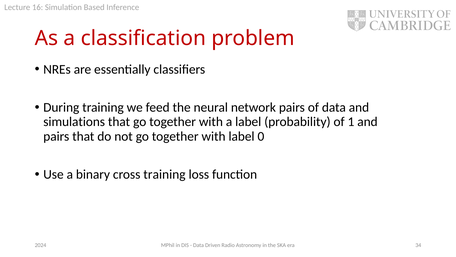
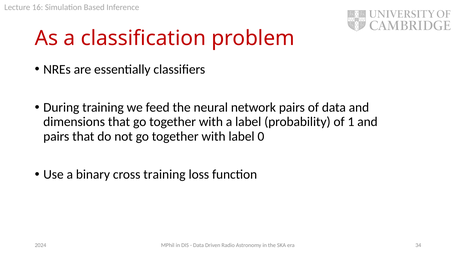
simulations: simulations -> dimensions (74, 122)
